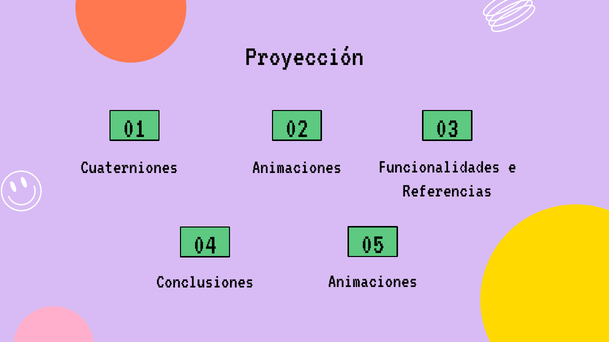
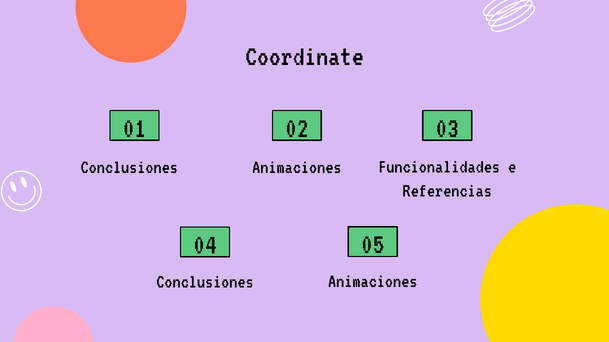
Proyección: Proyección -> Coordinate (304, 56)
Cuaterniones: Cuaterniones -> Conclusiones (129, 167)
